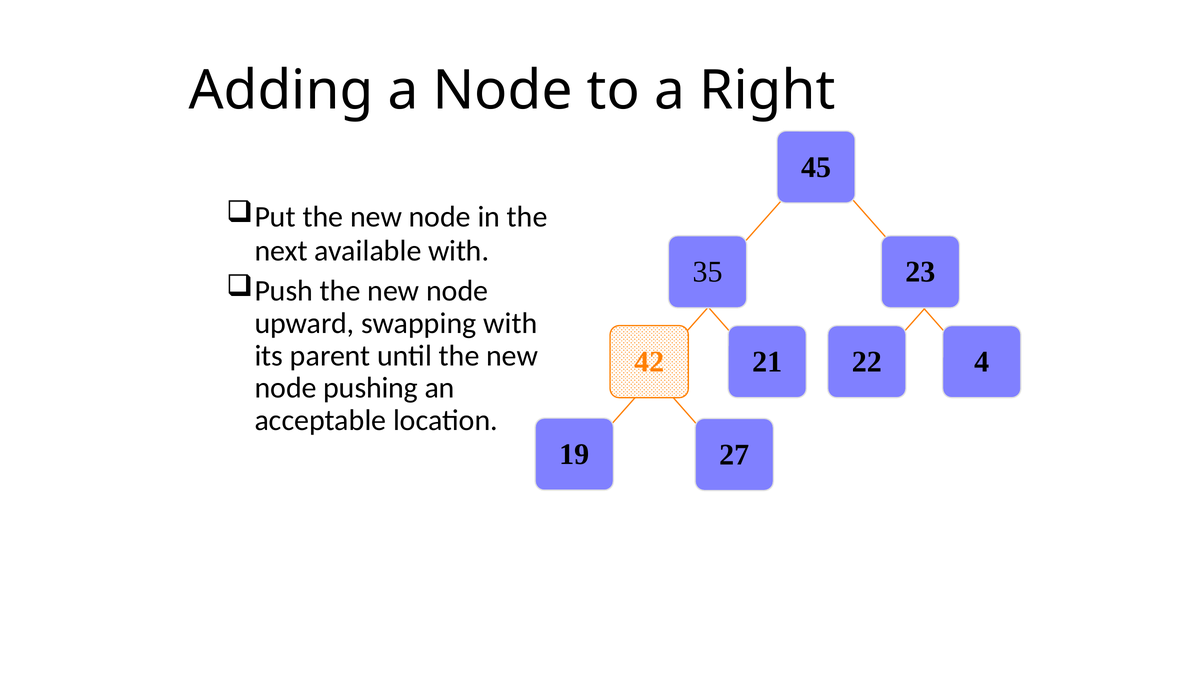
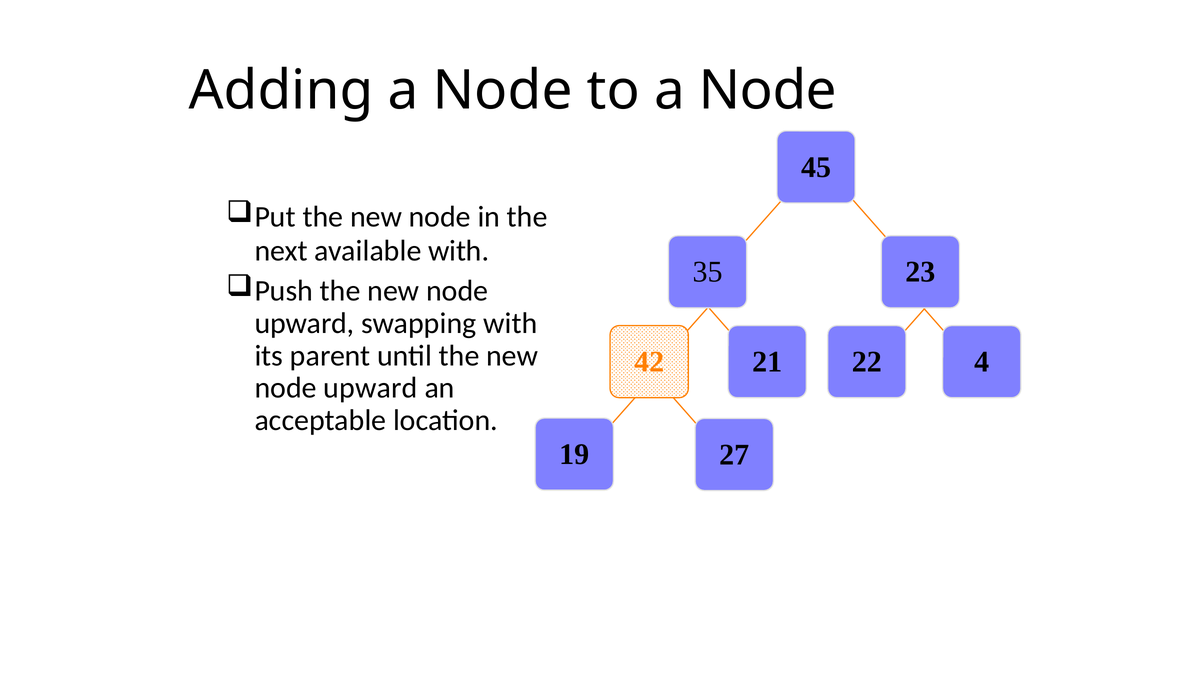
to a Right: Right -> Node (768, 91)
pushing: pushing -> upward (370, 388)
